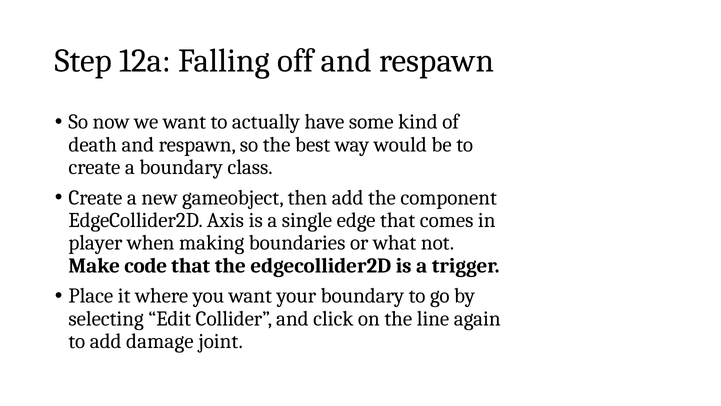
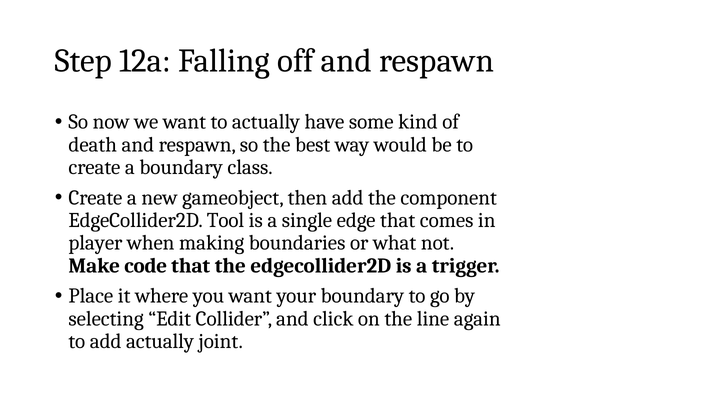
Axis: Axis -> Tool (225, 220)
add damage: damage -> actually (160, 341)
